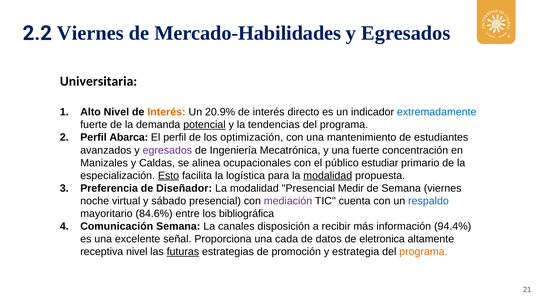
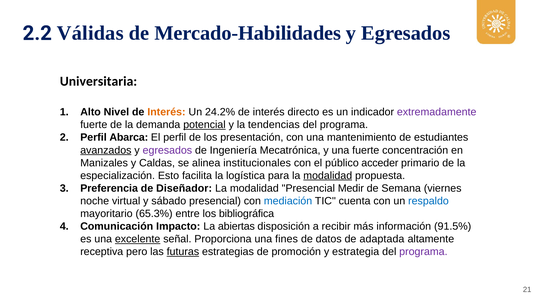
2.2 Viernes: Viernes -> Válidas (90, 33)
20.9%: 20.9% -> 24.2% (220, 112)
extremadamente colour: blue -> purple (437, 112)
optimización: optimización -> presentación (252, 137)
avanzados underline: none -> present (106, 150)
ocupacionales: ocupacionales -> institucionales (257, 163)
estudiar: estudiar -> acceder (380, 163)
Esto underline: present -> none (169, 176)
mediación colour: purple -> blue (288, 201)
84.6%: 84.6% -> 65.3% (154, 214)
Comunicación Semana: Semana -> Impacto (178, 226)
canales: canales -> abiertas (236, 226)
94.4%: 94.4% -> 91.5% (453, 226)
excelente underline: none -> present (138, 239)
cada: cada -> fines (287, 239)
eletronica: eletronica -> adaptada (382, 239)
receptiva nivel: nivel -> pero (137, 252)
programa colour: orange -> purple (423, 252)
